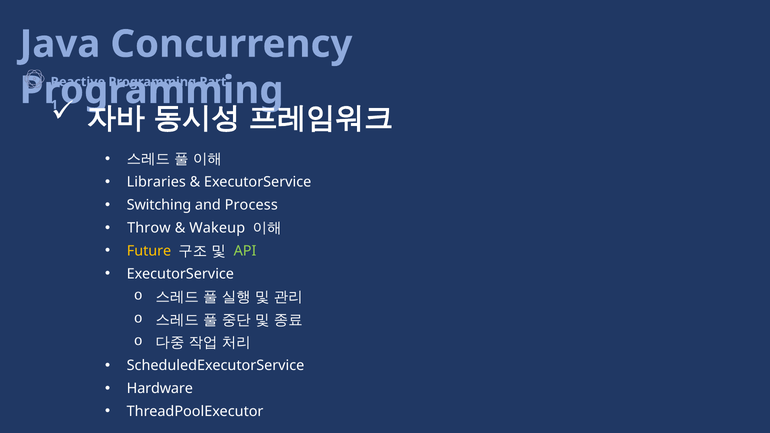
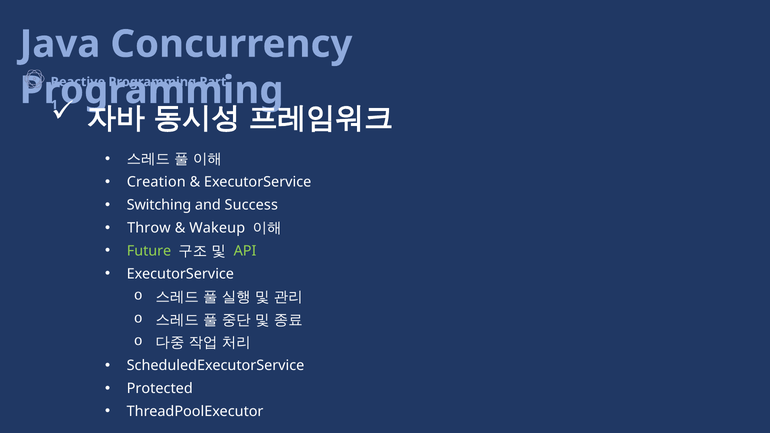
Libraries: Libraries -> Creation (156, 182)
Process: Process -> Success (251, 205)
Future colour: yellow -> light green (149, 251)
Hardware: Hardware -> Protected (160, 389)
